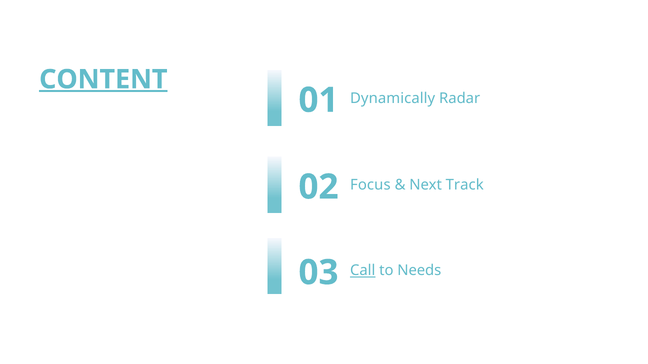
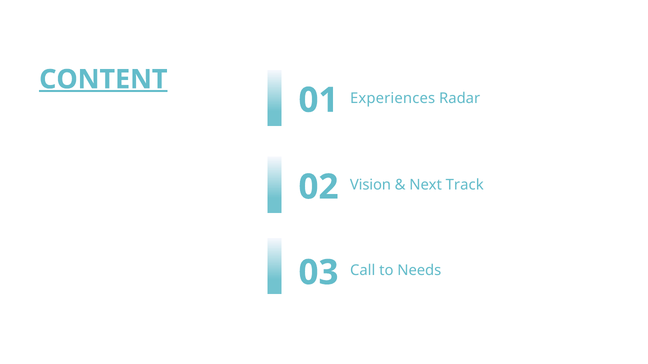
Dynamically: Dynamically -> Experiences (393, 98)
Focus: Focus -> Vision (370, 185)
Call underline: present -> none (363, 271)
